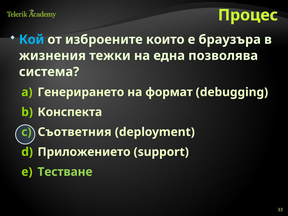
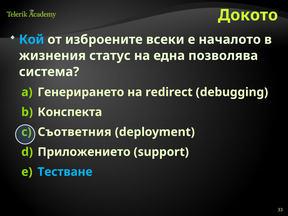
Процес: Процес -> Докото (248, 15)
които: които -> всеки (165, 40)
браузъра: браузъра -> началото (230, 40)
тежки: тежки -> статус (110, 56)
формат: формат -> redirect (169, 92)
Тестване colour: light green -> light blue (65, 172)
